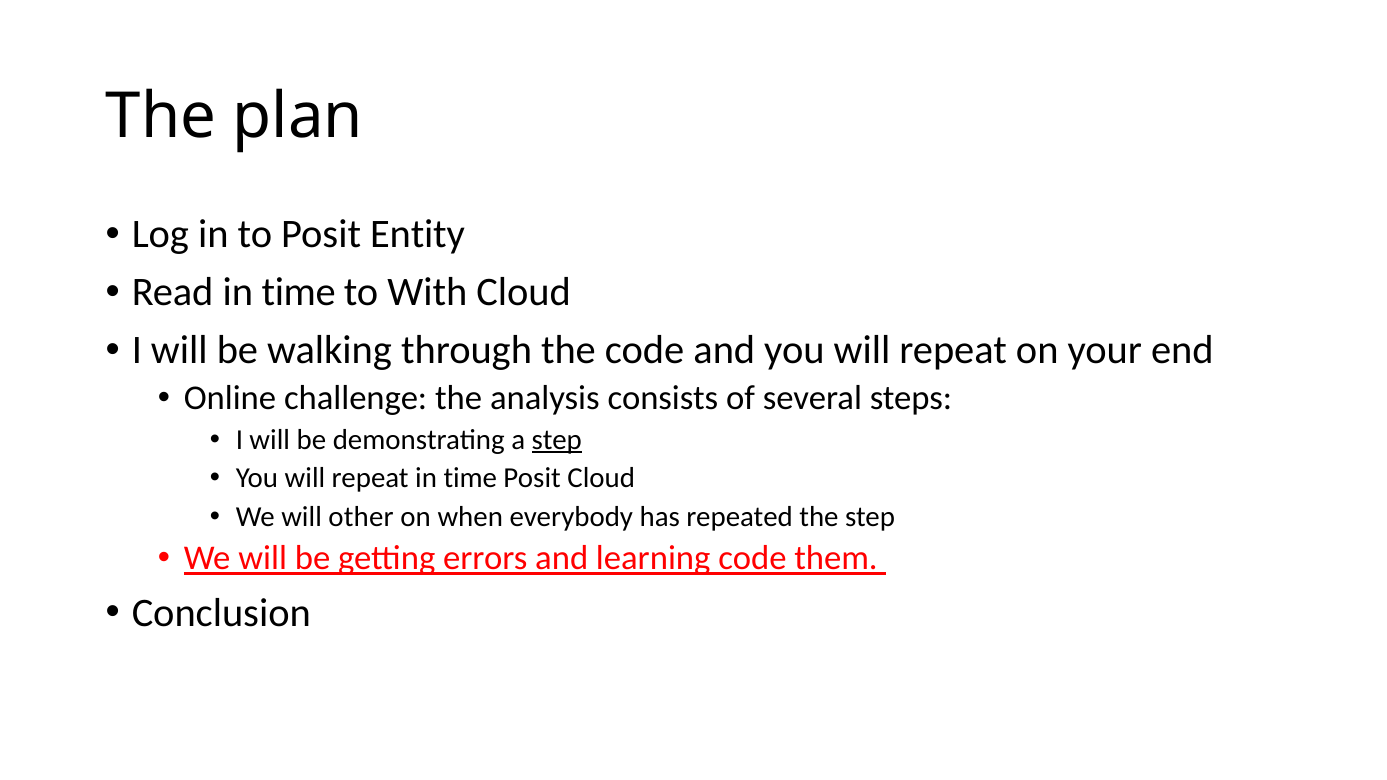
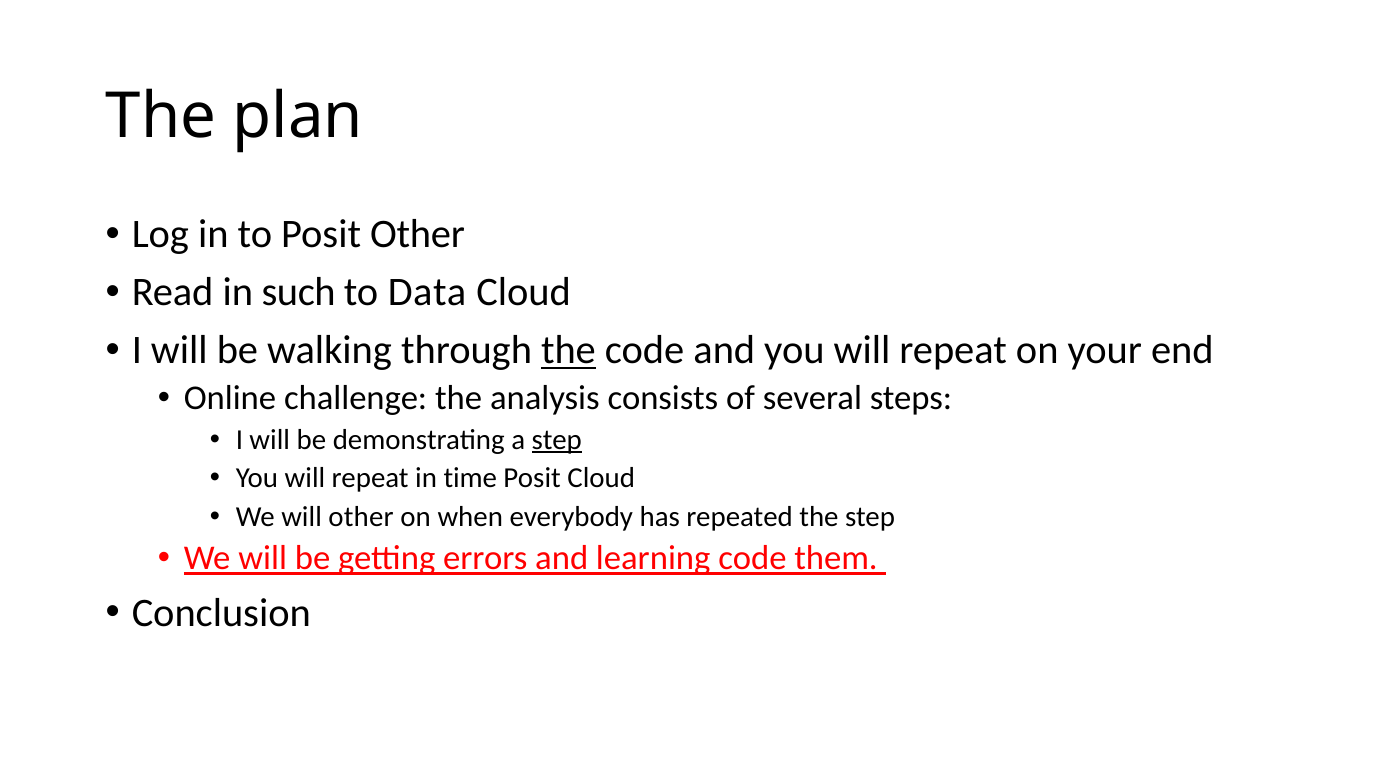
Posit Entity: Entity -> Other (418, 234)
Read in time: time -> such (299, 292)
With: With -> Data (427, 292)
the underline: none -> present (568, 351)
